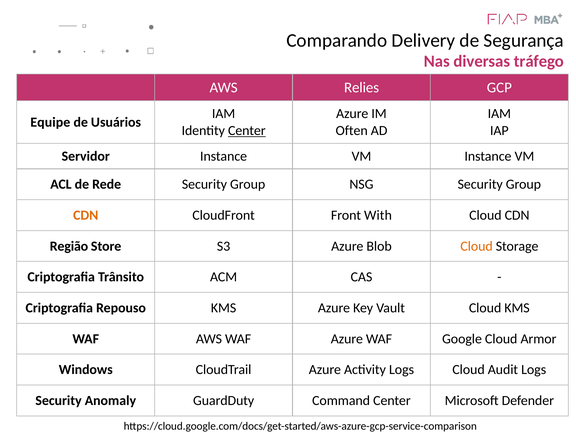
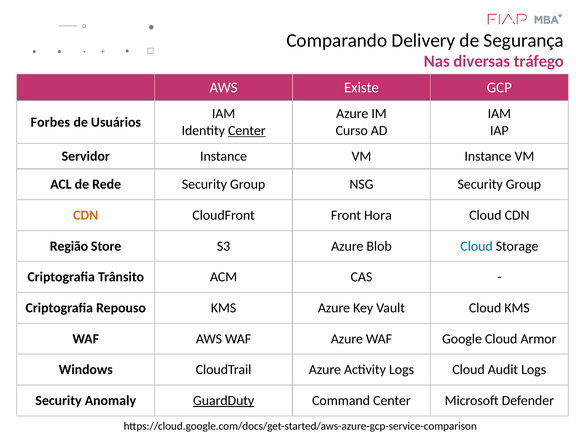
Relies: Relies -> Existe (362, 87)
Equipe: Equipe -> Forbes (50, 122)
Often: Often -> Curso (352, 130)
With: With -> Hora (378, 215)
Cloud colour: orange -> blue (477, 246)
GuardDuty underline: none -> present (224, 400)
